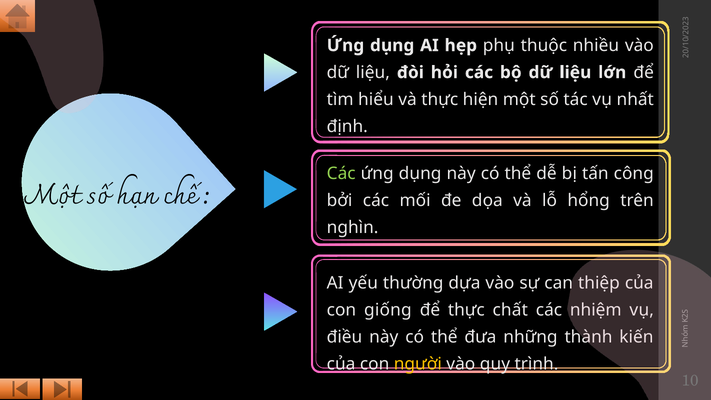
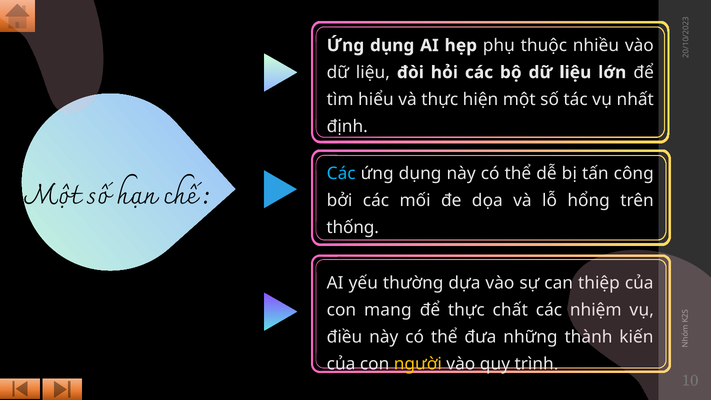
Các colour: light green -> light blue (341, 173)
nghìn: nghìn -> thống (353, 227)
giống: giống -> mang (388, 310)
